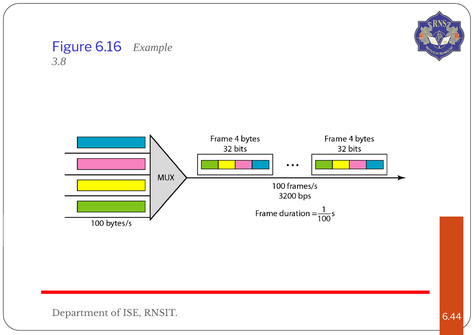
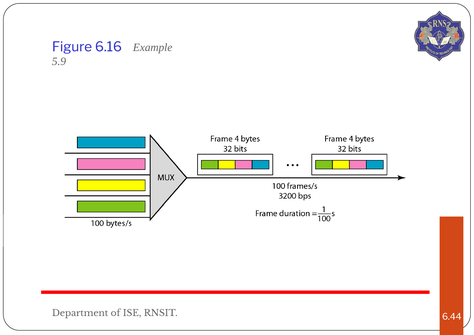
3.8: 3.8 -> 5.9 (59, 62)
